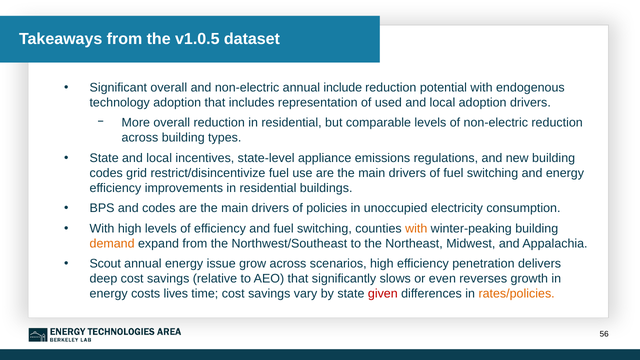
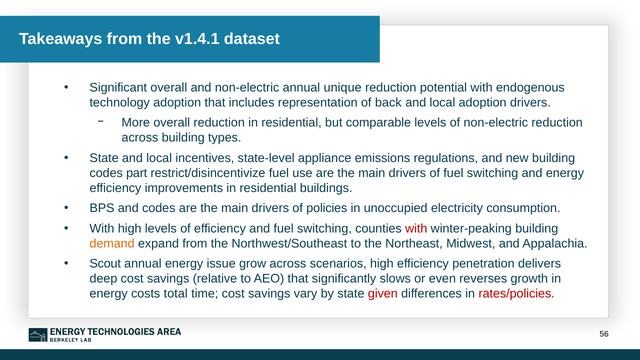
v1.0.5: v1.0.5 -> v1.4.1 (197, 39)
include: include -> unique (343, 88)
used: used -> back (388, 103)
grid: grid -> part (137, 173)
with colour: orange -> red (416, 229)
lives: lives -> total (176, 294)
rates/policies colour: orange -> red (517, 294)
